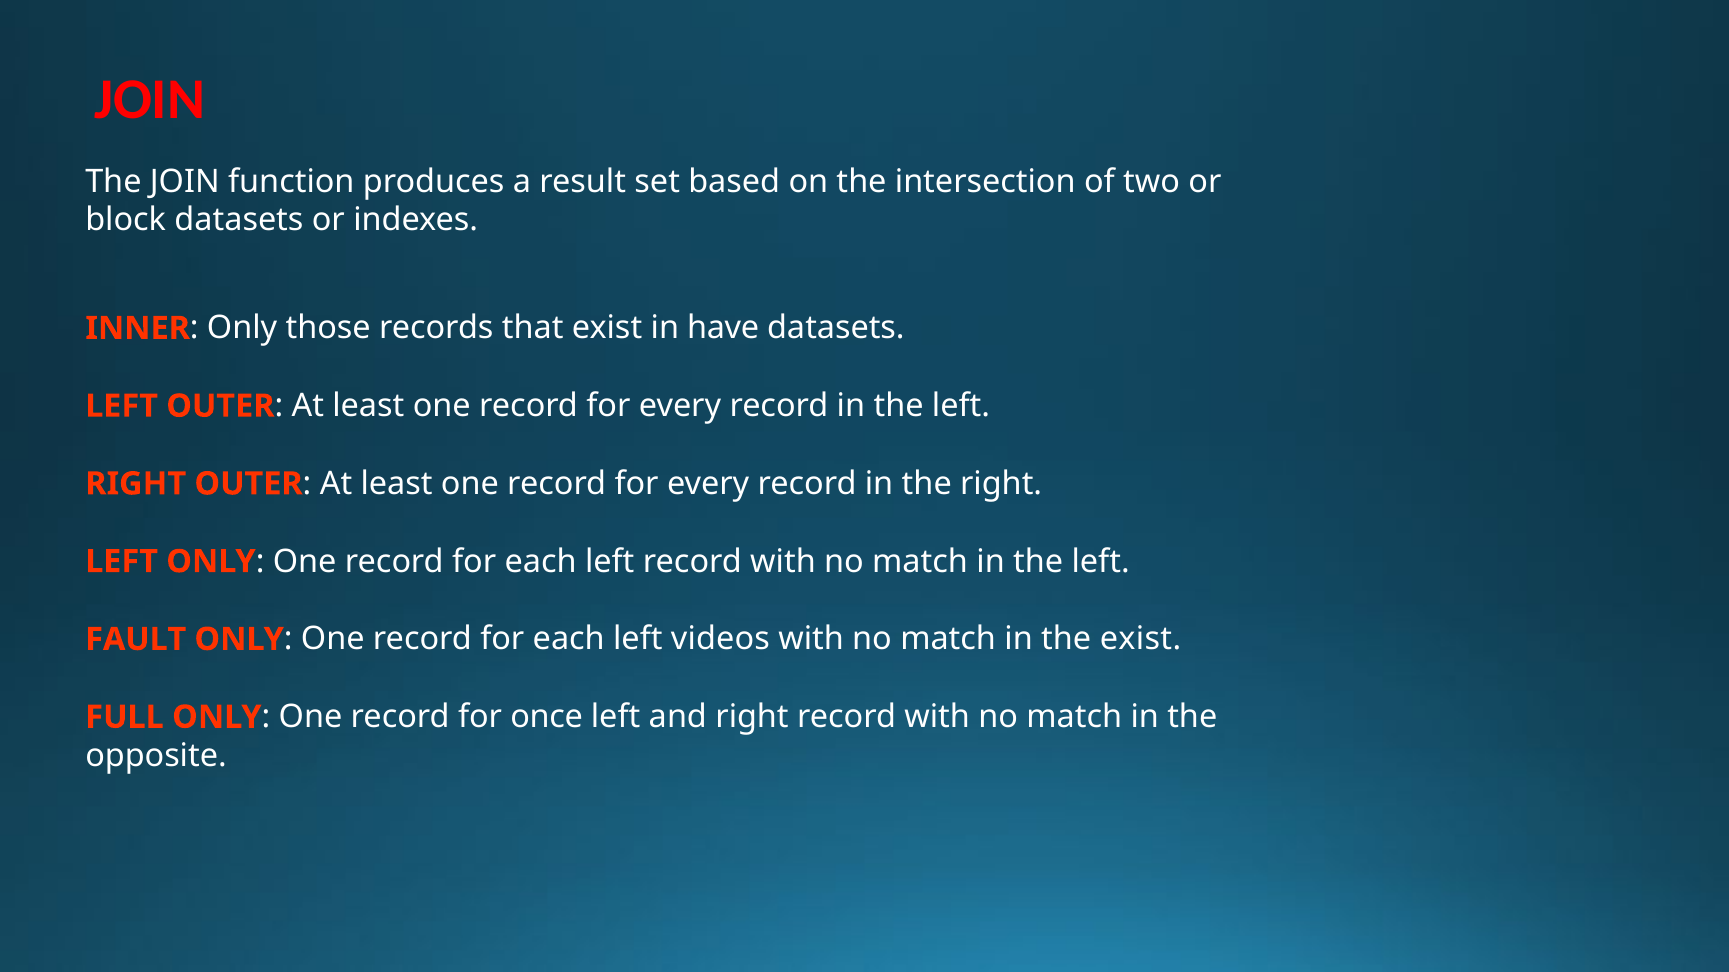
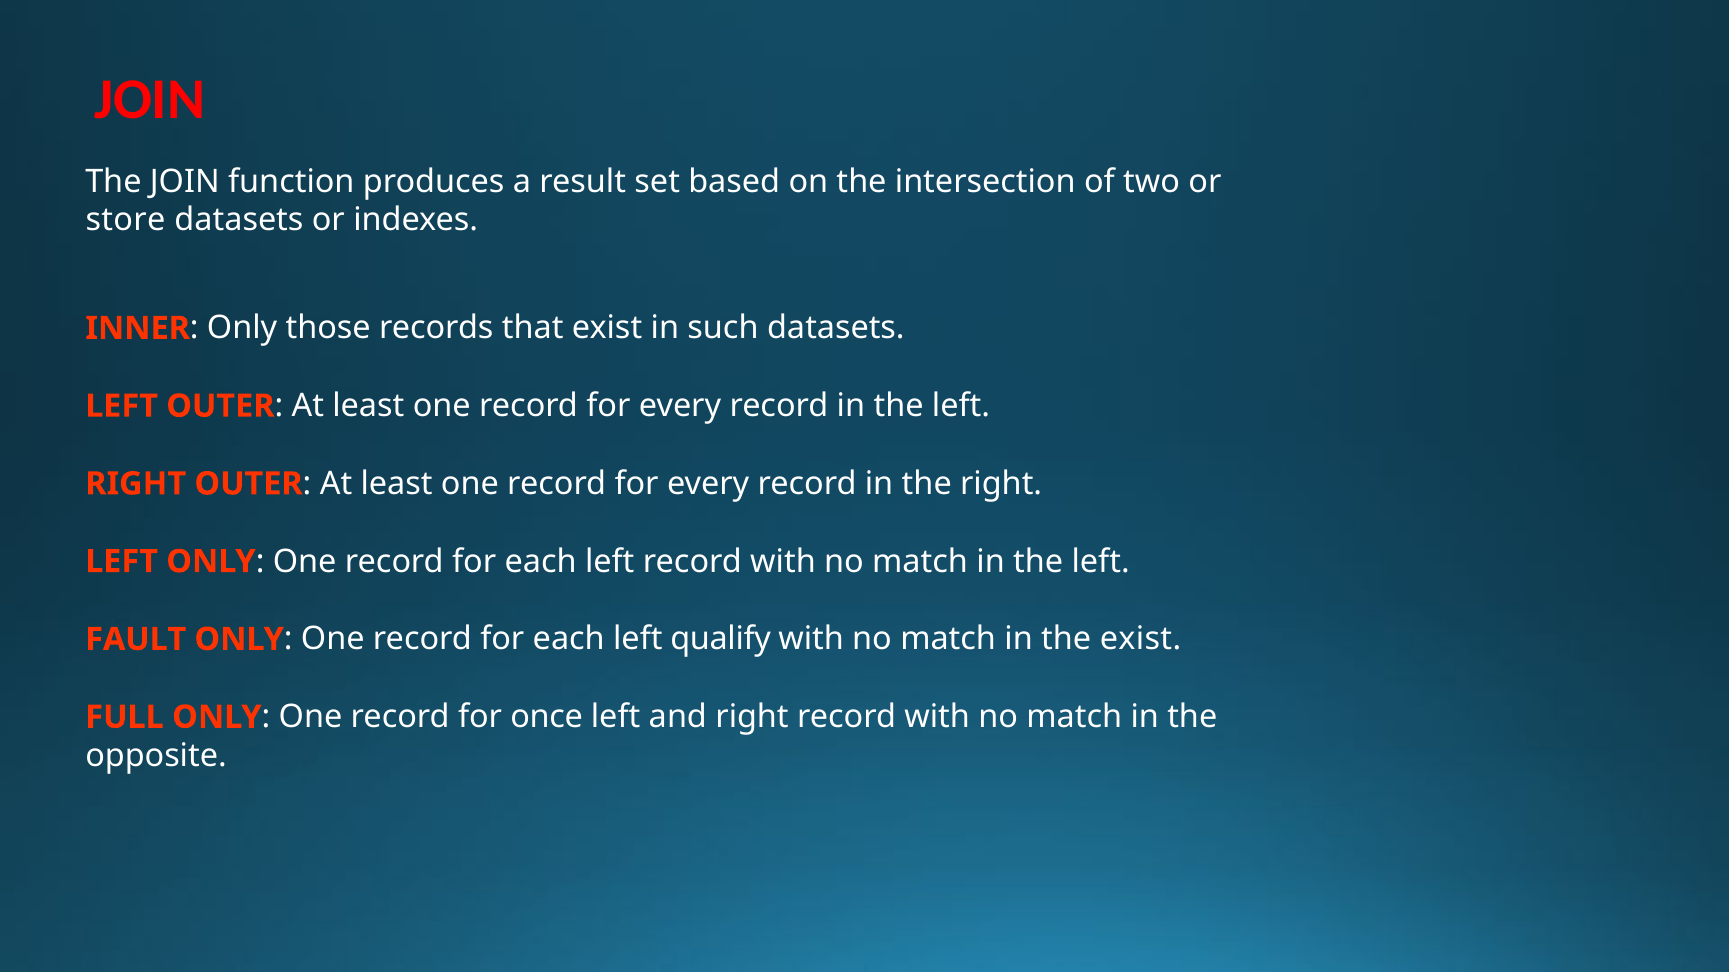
block: block -> store (125, 220)
have: have -> such (723, 328)
videos: videos -> qualify (721, 640)
